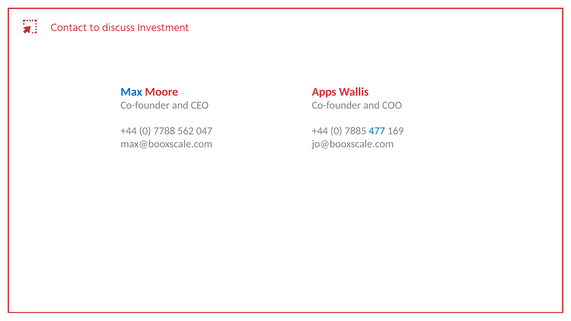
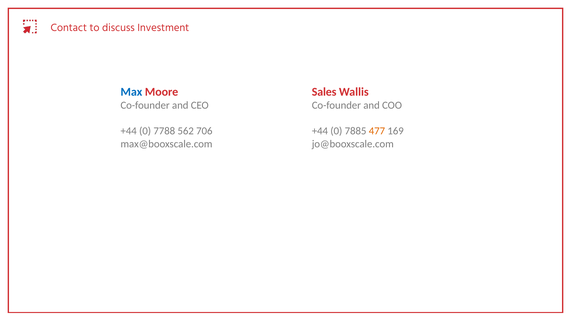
Apps: Apps -> Sales (324, 92)
047: 047 -> 706 (204, 131)
477 colour: blue -> orange (377, 131)
